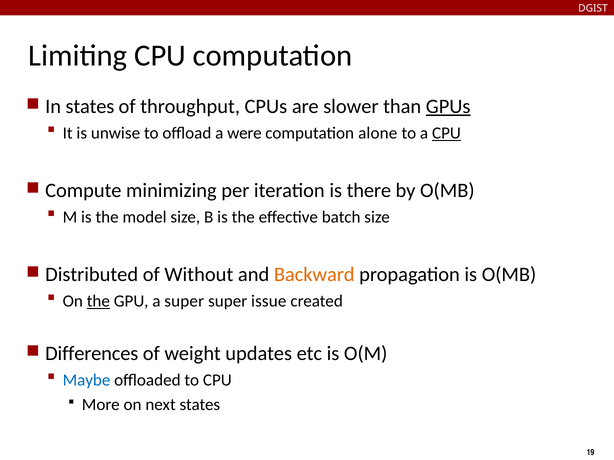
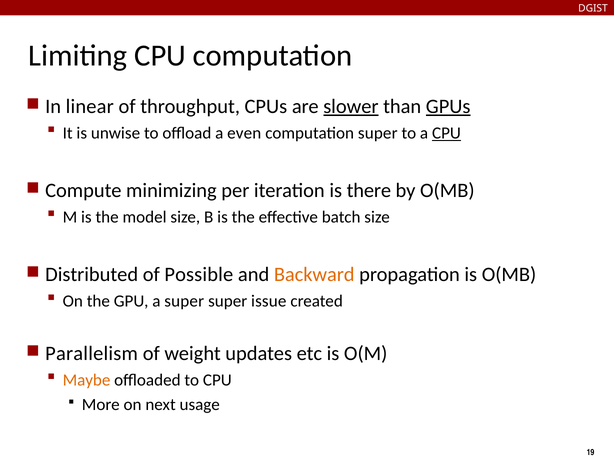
In states: states -> linear (90, 107)
slower underline: none -> present (351, 107)
were: were -> even (244, 133)
computation alone: alone -> super (378, 133)
Without: Without -> Possible (199, 275)
the underline: present -> none (98, 301)
Differences: Differences -> Parallelism (92, 354)
Maybe colour: blue -> orange (87, 381)
next states: states -> usage (200, 405)
